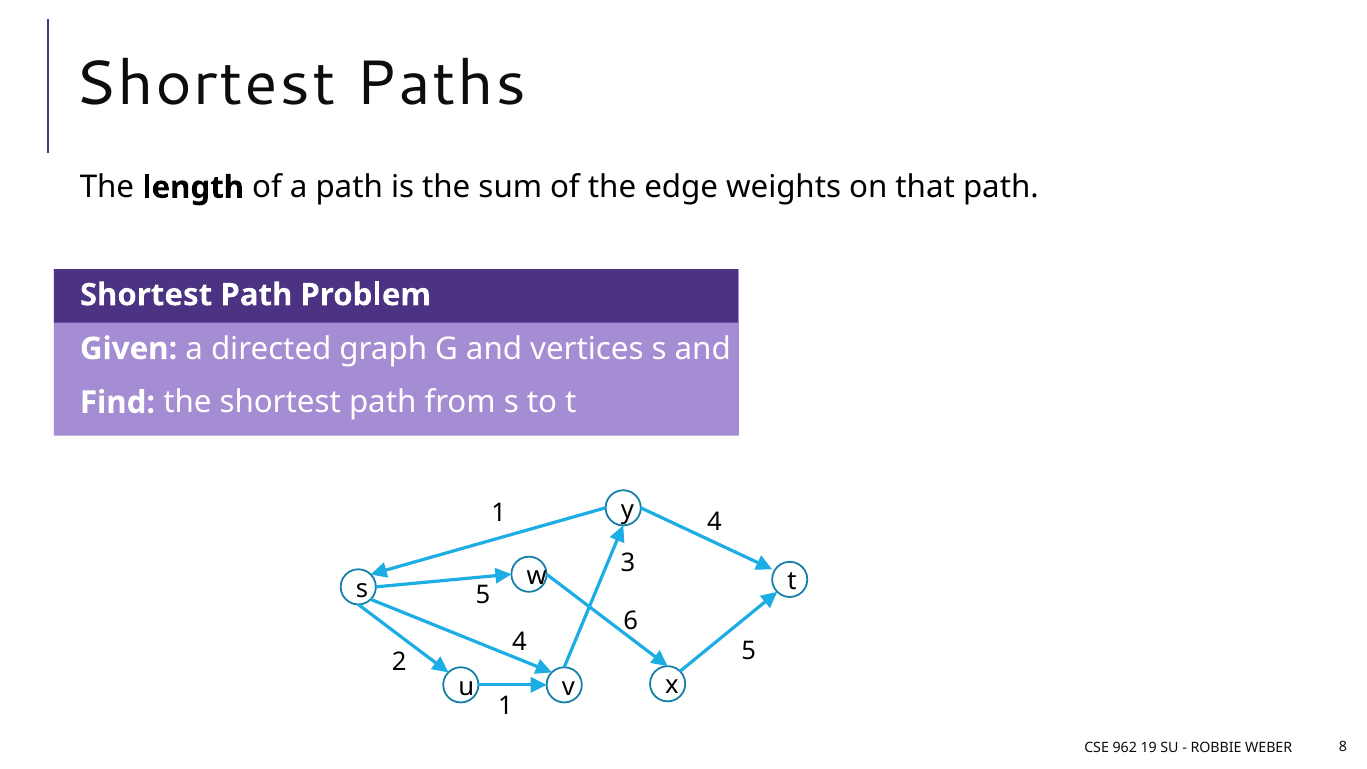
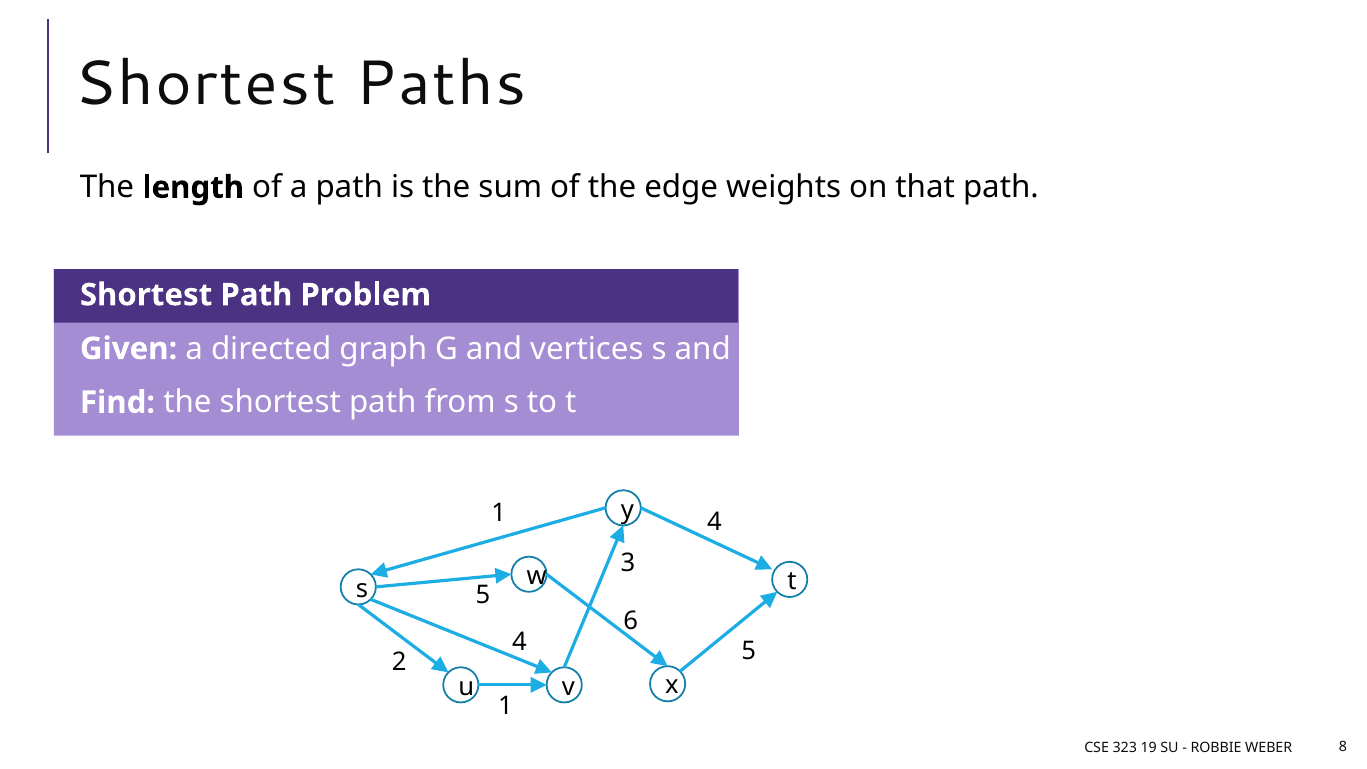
962: 962 -> 323 (1125, 747)
